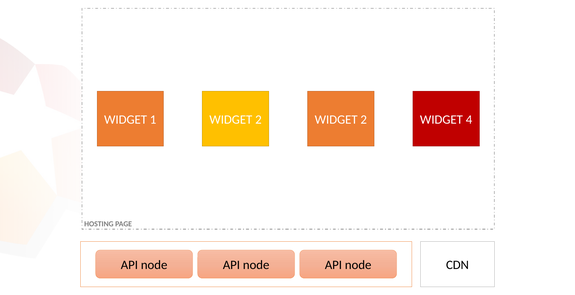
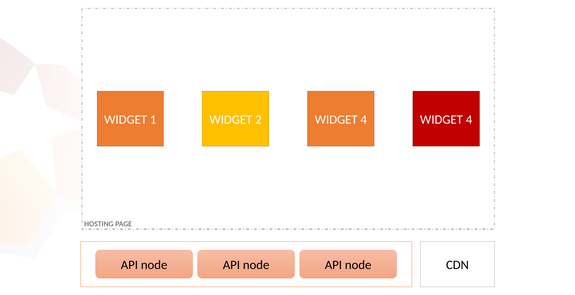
2 WIDGET 2: 2 -> 4 (364, 120)
